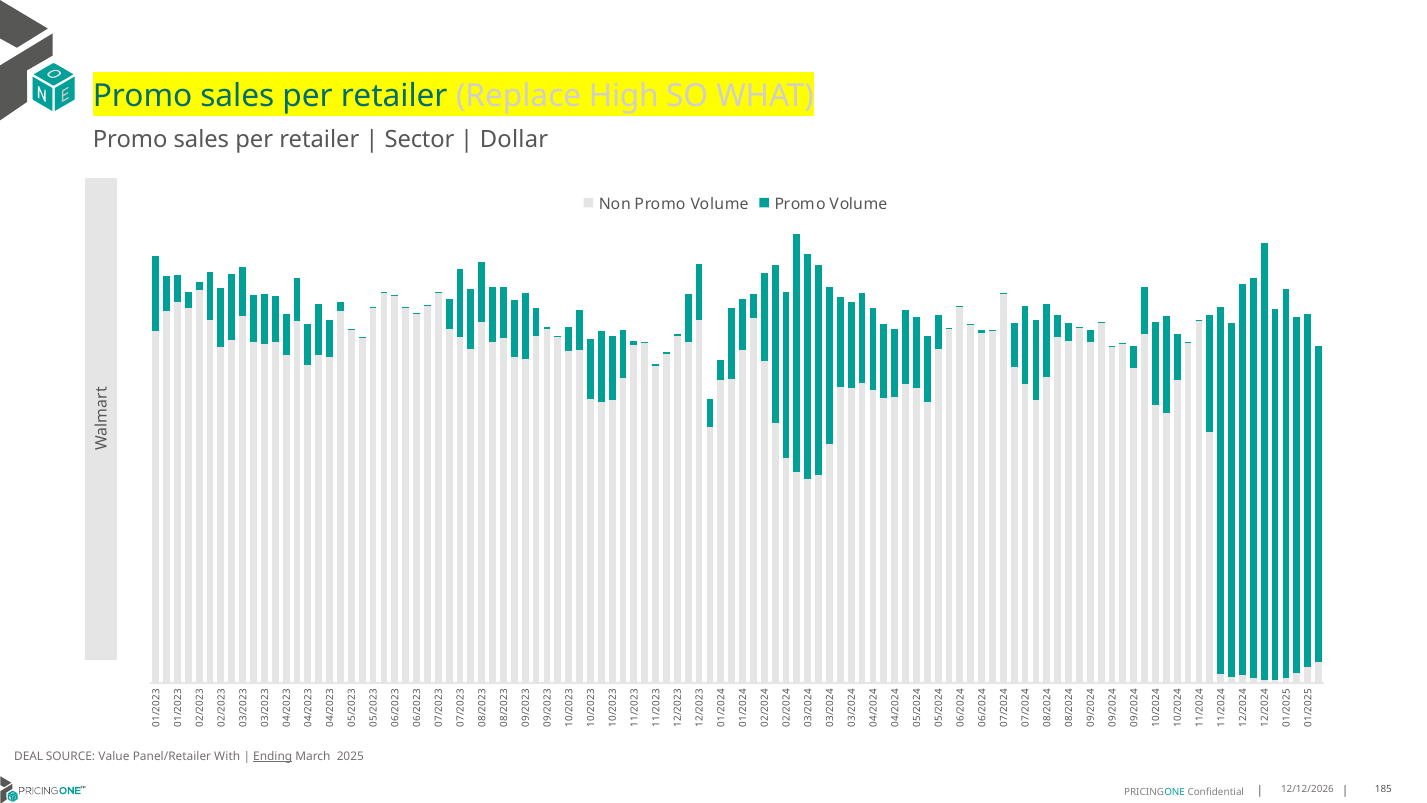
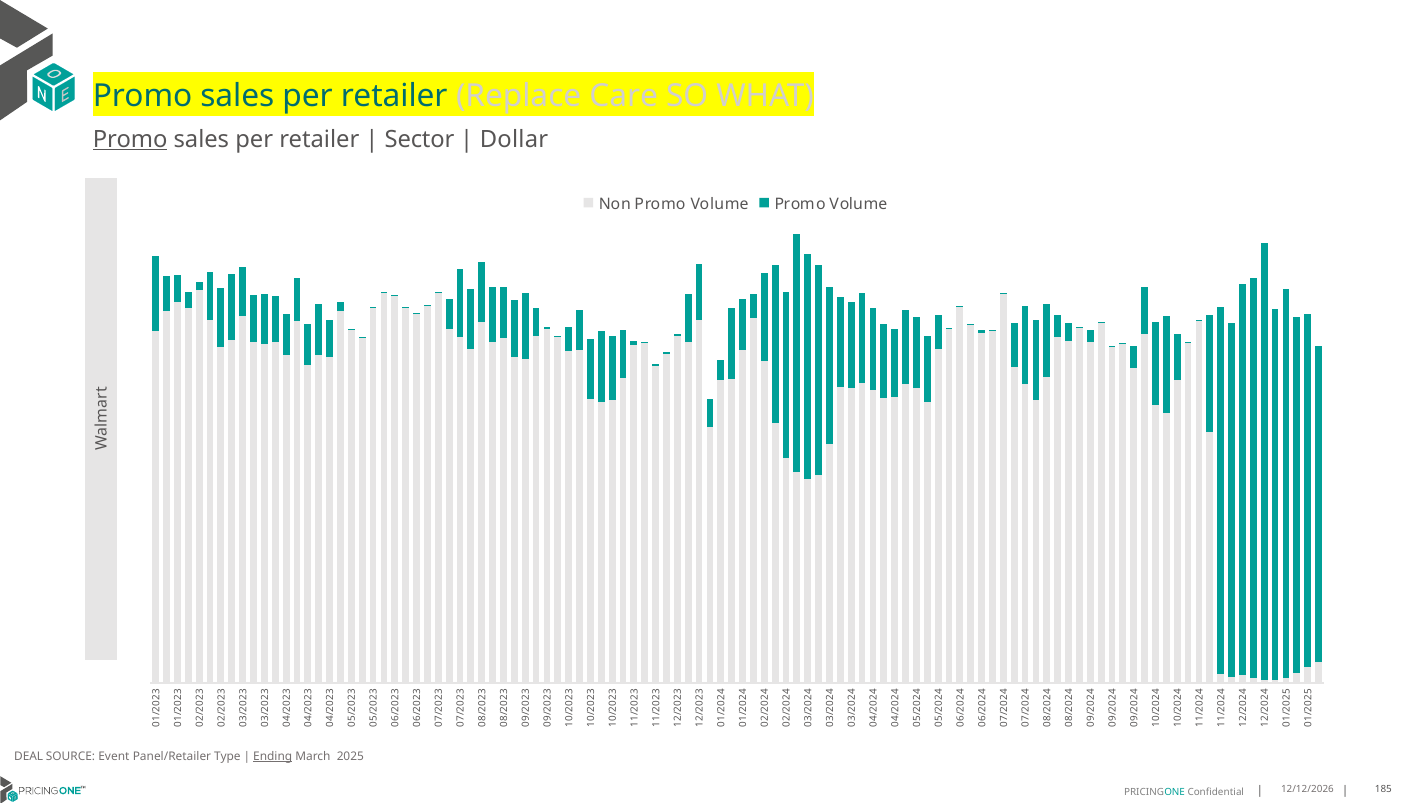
High: High -> Care (624, 96)
Promo underline: none -> present (130, 139)
Value: Value -> Event (114, 756)
With: With -> Type (227, 756)
